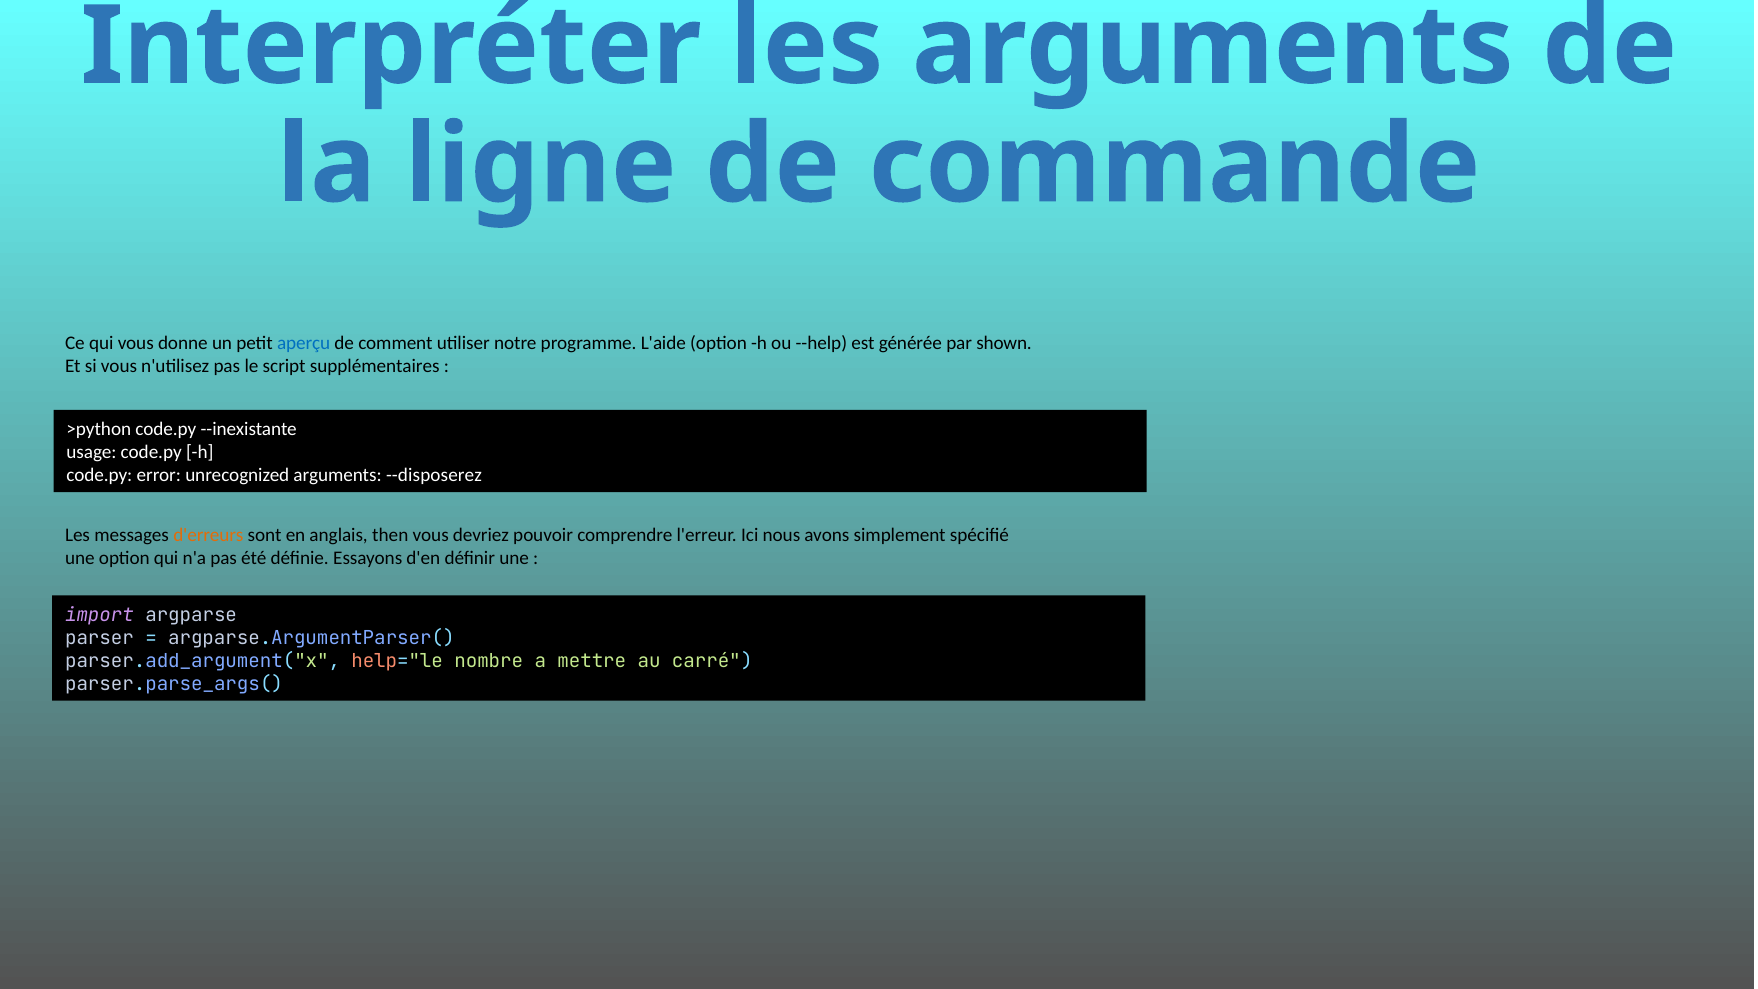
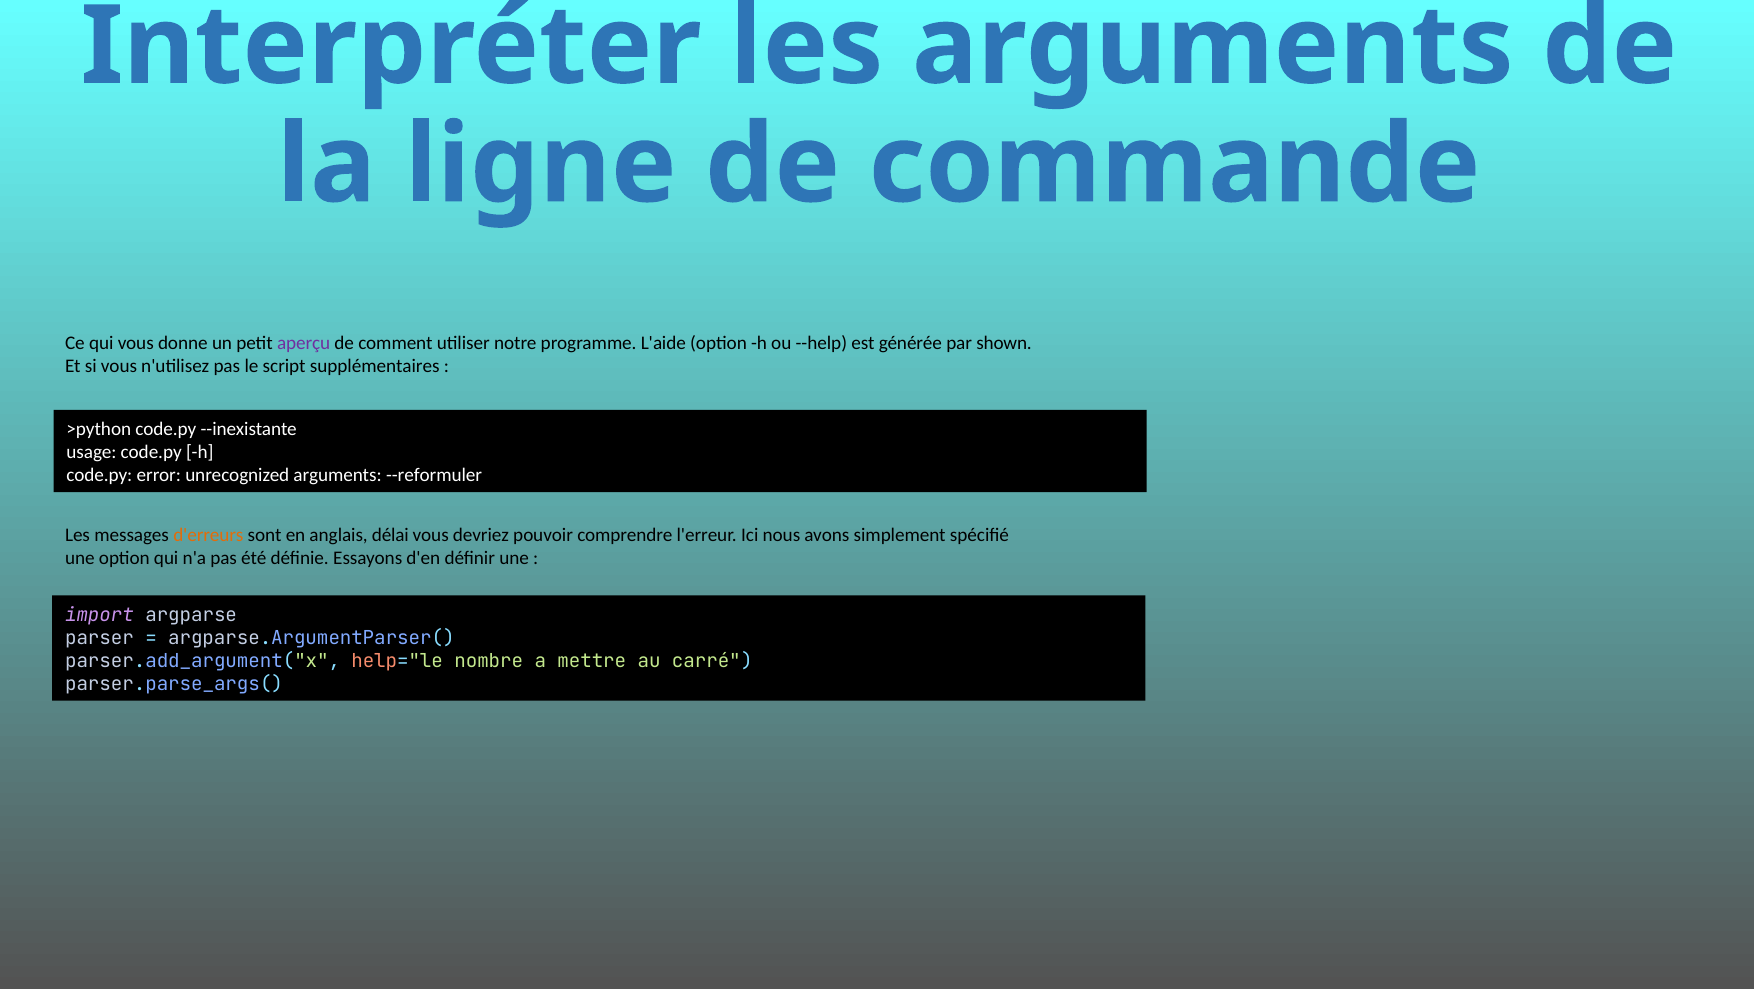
aperçu colour: blue -> purple (304, 343)
--disposerez: --disposerez -> --reformuler (434, 475)
then: then -> délai (390, 535)
